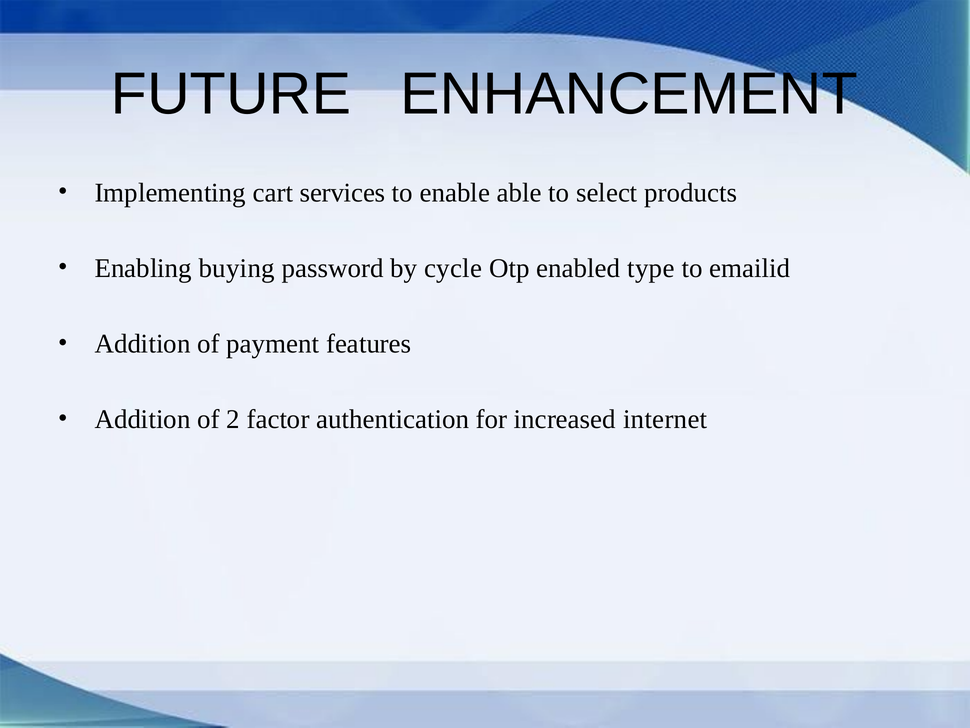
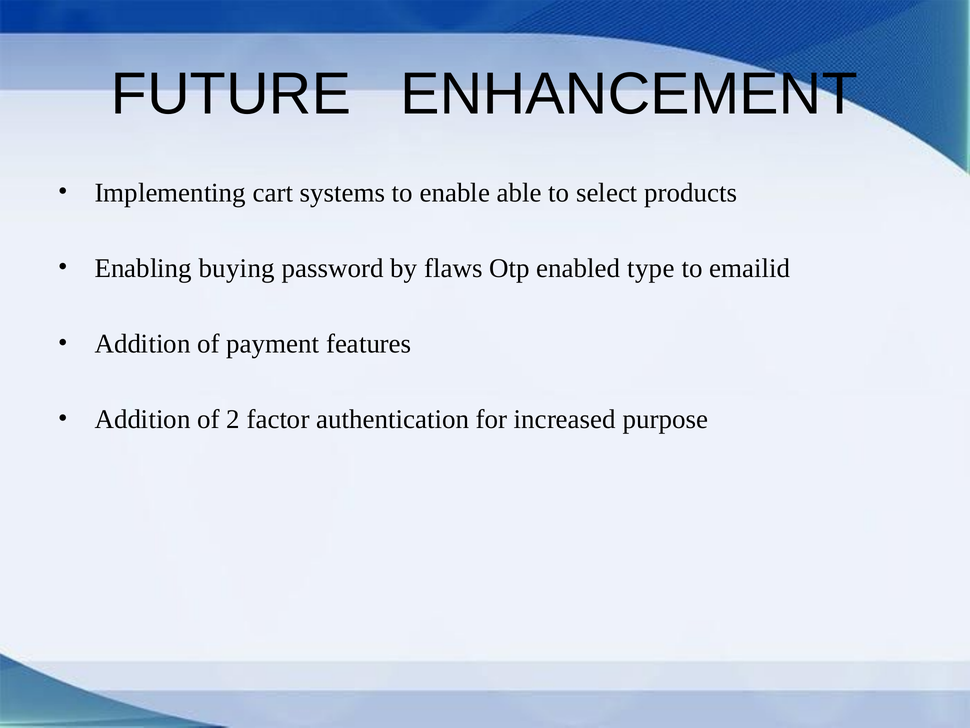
services: services -> systems (342, 193)
cycle: cycle -> flaws (453, 268)
internet: internet -> purpose (665, 419)
